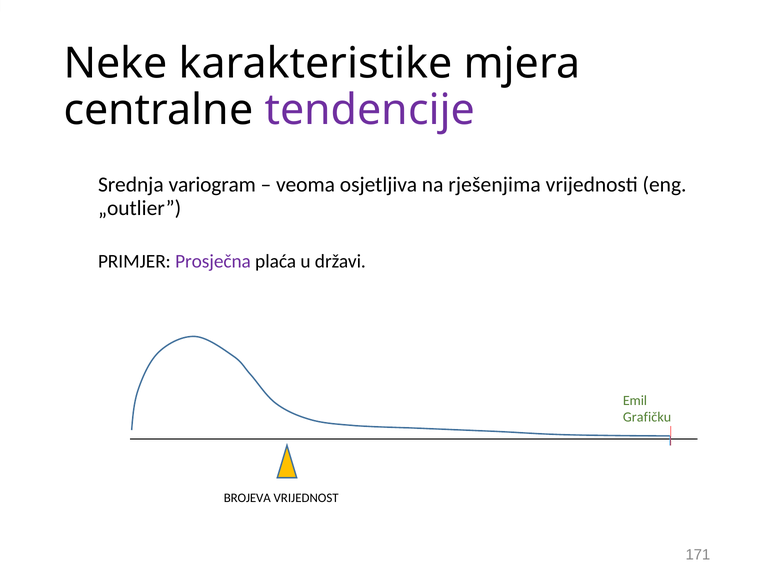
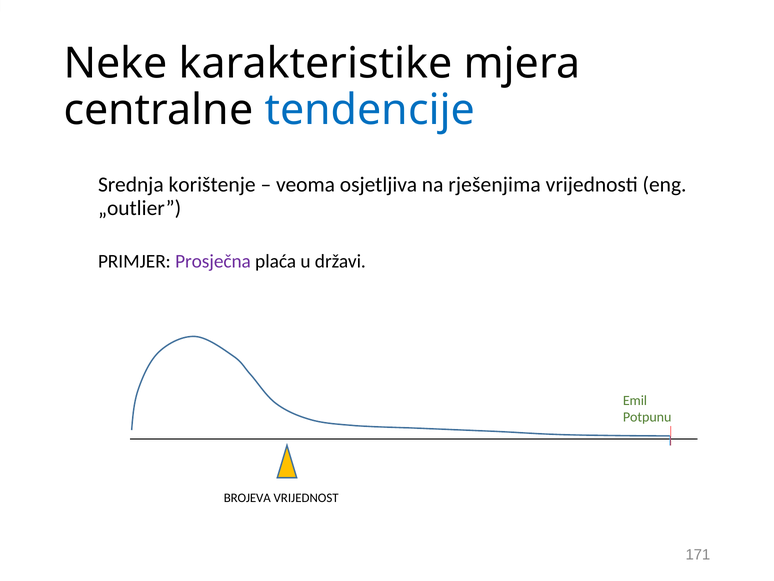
tendencije colour: purple -> blue (370, 110)
variogram: variogram -> korištenje (212, 185)
Grafičku: Grafičku -> Potpunu (647, 417)
